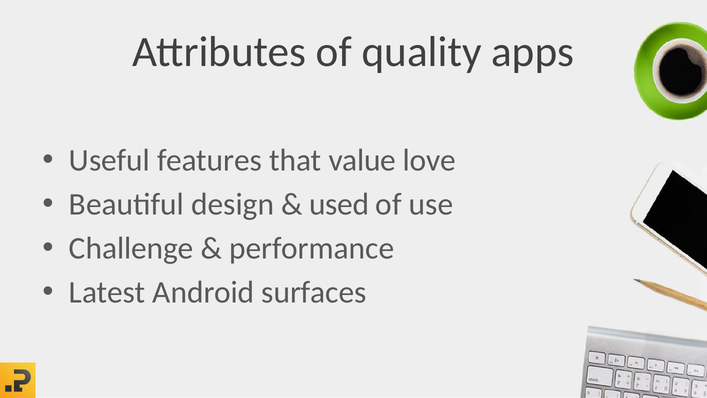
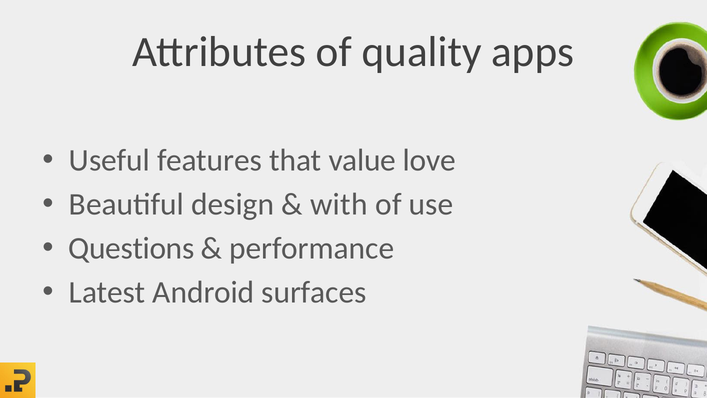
used: used -> with (339, 204)
Challenge: Challenge -> Questions (131, 248)
